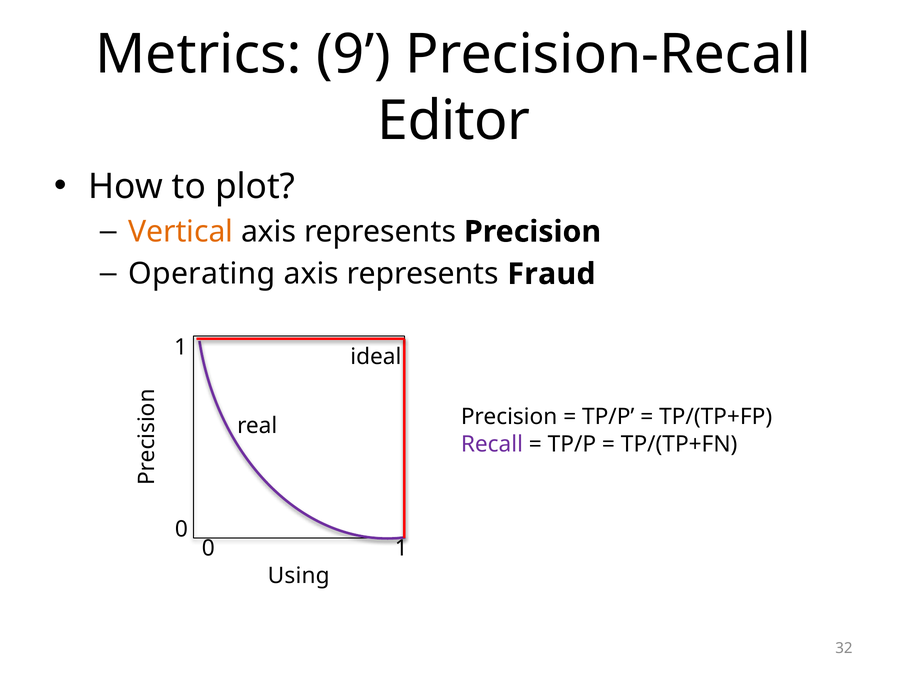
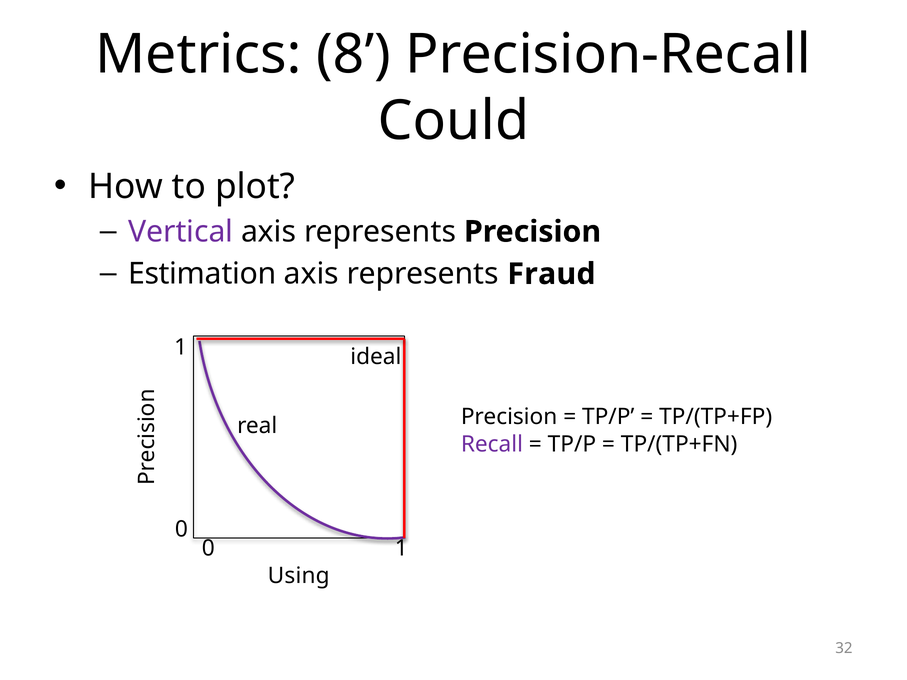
9: 9 -> 8 (354, 55)
Editor: Editor -> Could (453, 121)
Vertical colour: orange -> purple (181, 232)
Operating: Operating -> Estimation (202, 274)
